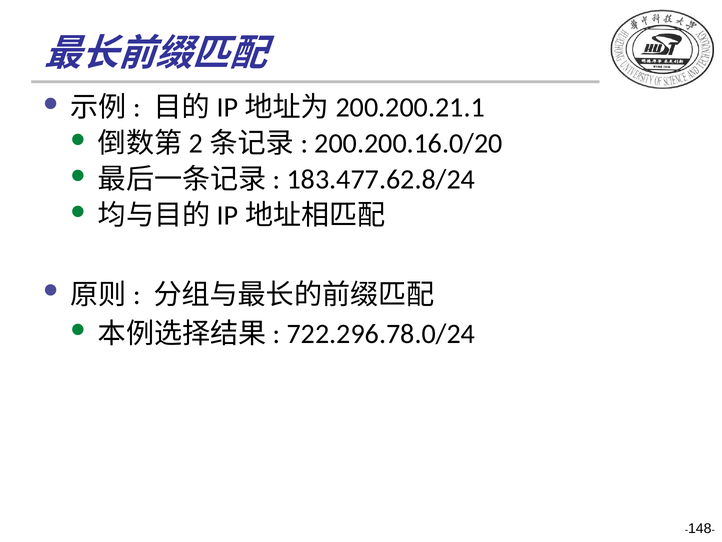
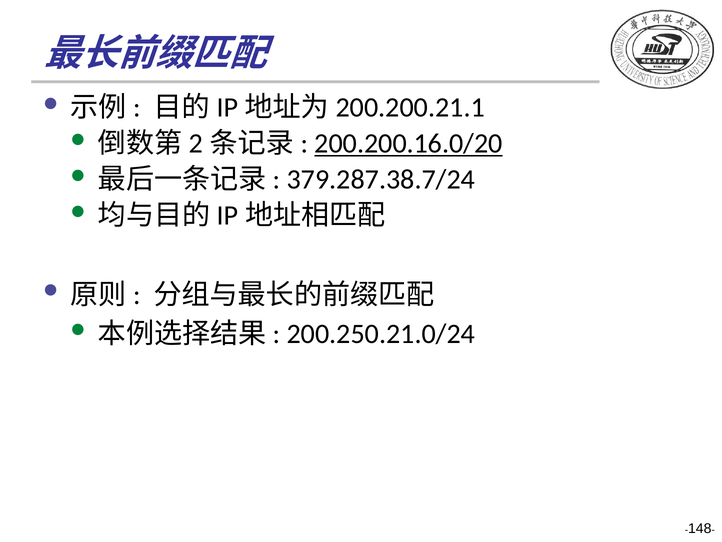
200.200.16.0/20 underline: none -> present (409, 143)
183.477.62.8/24: 183.477.62.8/24 -> 379.287.38.7/24 (381, 179)
722.296.78.0/24: 722.296.78.0/24 -> 200.250.21.0/24 (381, 334)
